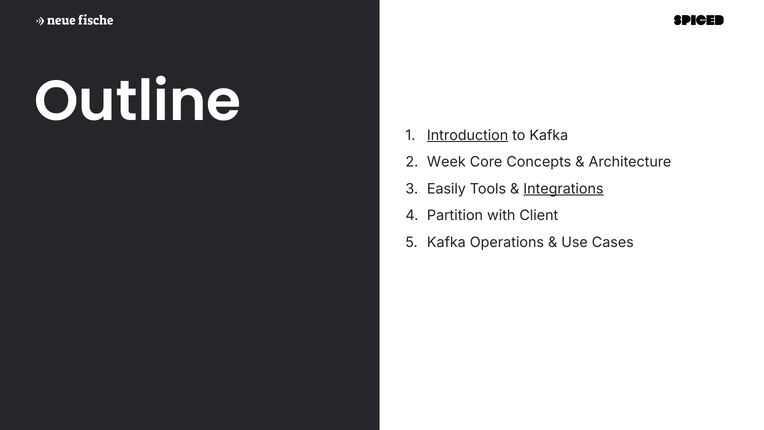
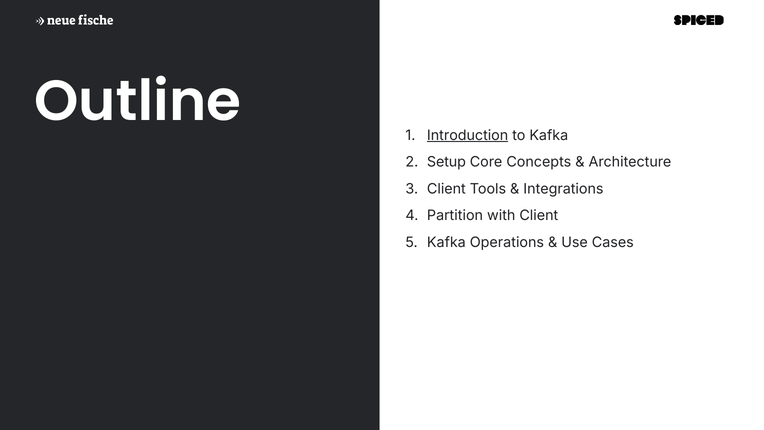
Week: Week -> Setup (446, 162)
Easily: Easily -> Client (446, 189)
Integrations underline: present -> none (563, 189)
